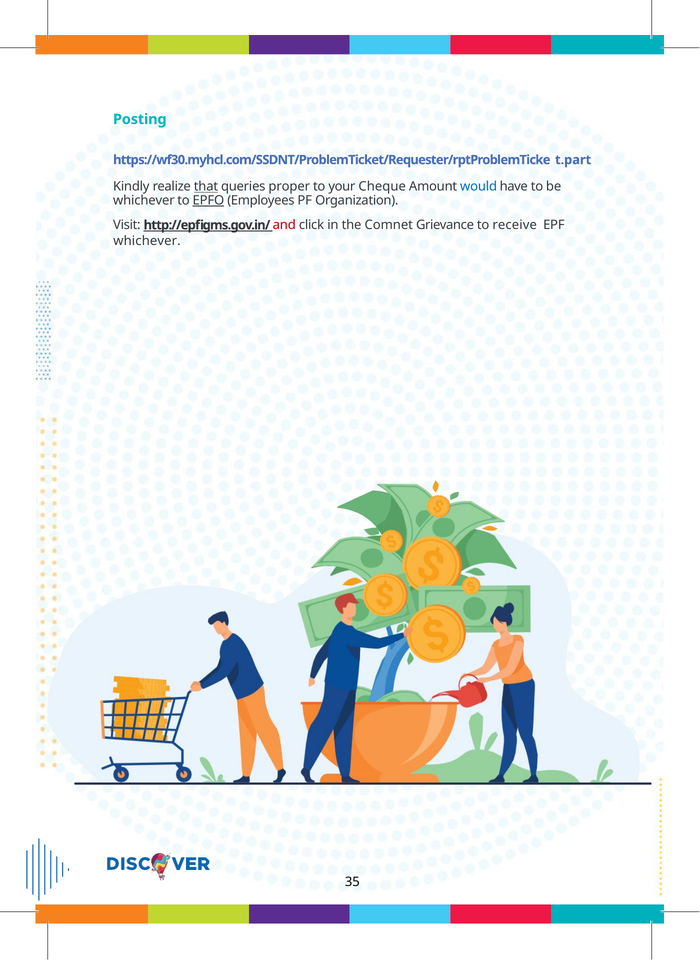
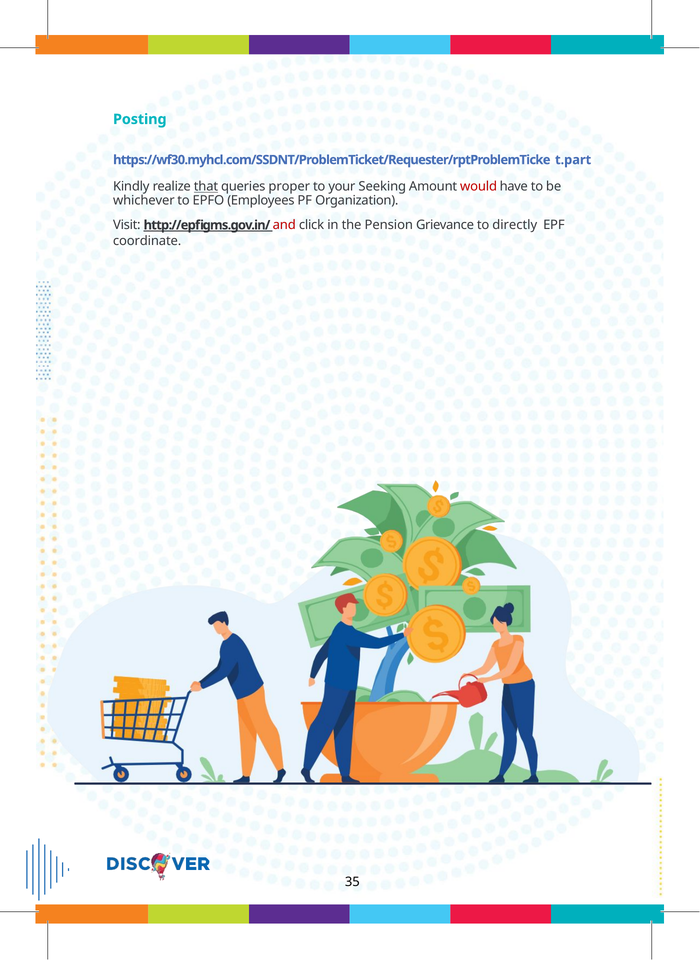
Cheque: Cheque -> Seeking (382, 187)
would colour: blue -> red (479, 187)
EPFO underline: present -> none (208, 200)
Comnet: Comnet -> Pension (389, 225)
receive: receive -> directly (515, 225)
whichever: whichever -> coordinate (147, 241)
